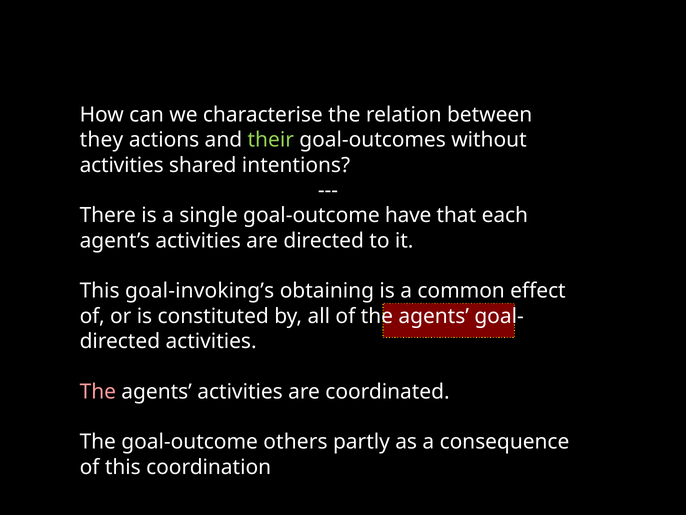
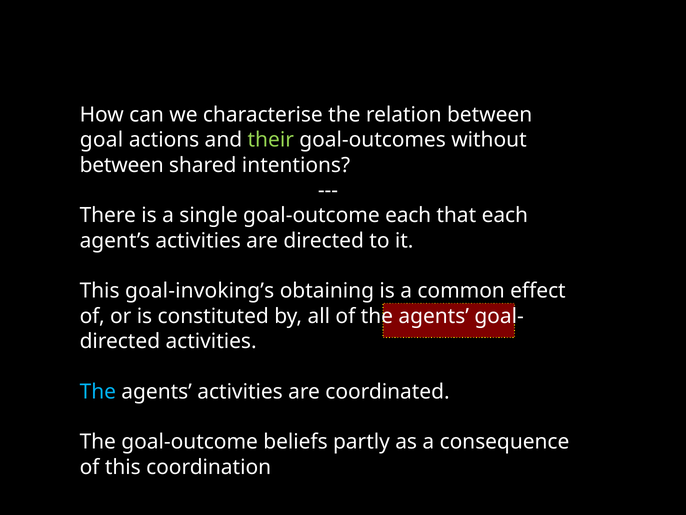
they: they -> goal (101, 140)
activities: activities -> between (122, 165)
goal-outcome have: have -> each (408, 215)
The colour: pink -> light blue (98, 391)
others: others -> beliefs (296, 442)
